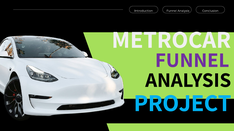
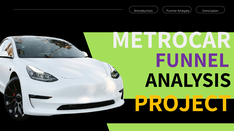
PROJECT colour: light blue -> yellow (182, 104)
